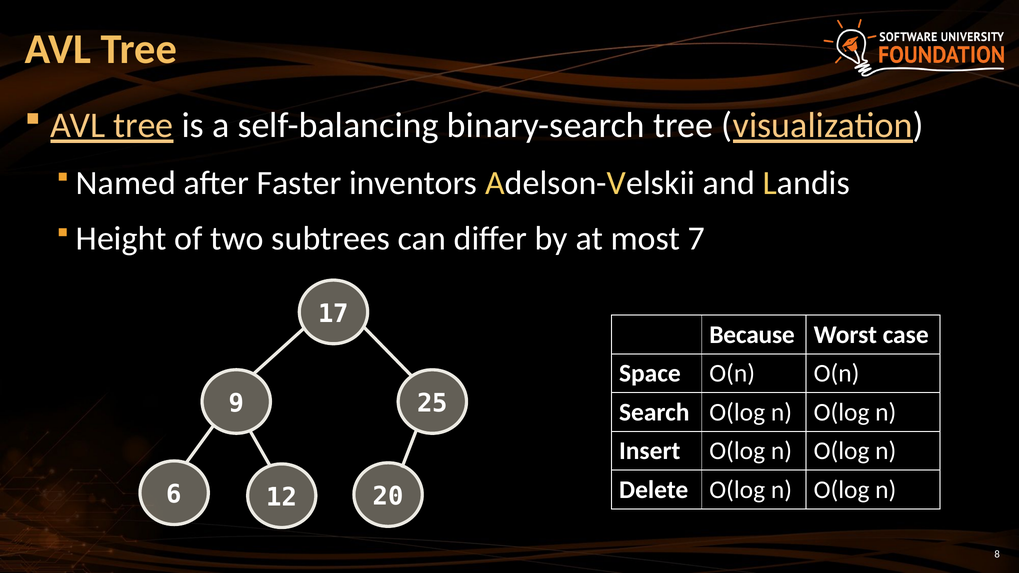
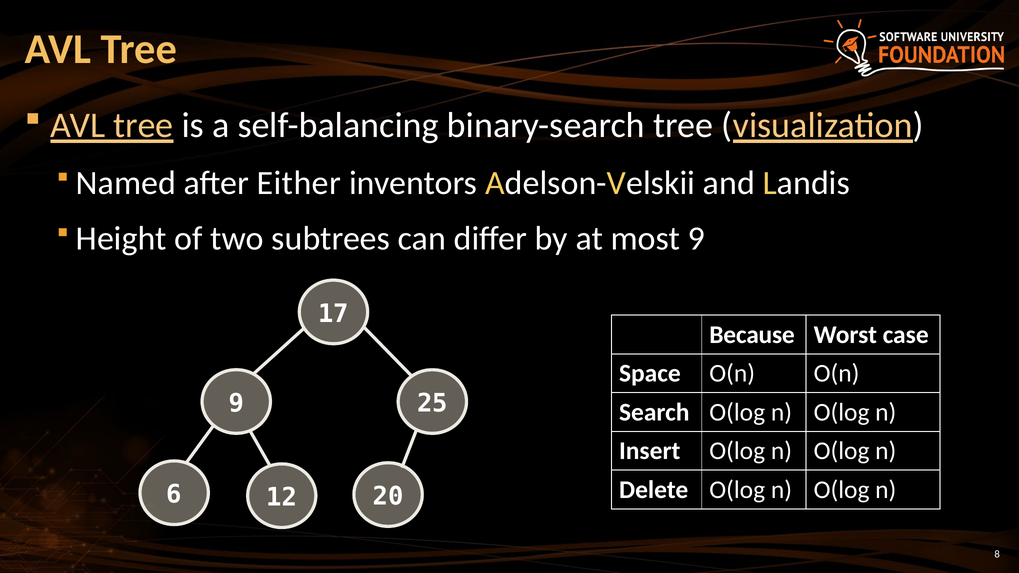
Faster: Faster -> Either (299, 183)
most 7: 7 -> 9 (696, 239)
